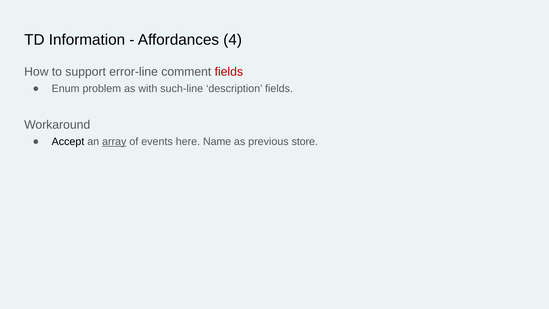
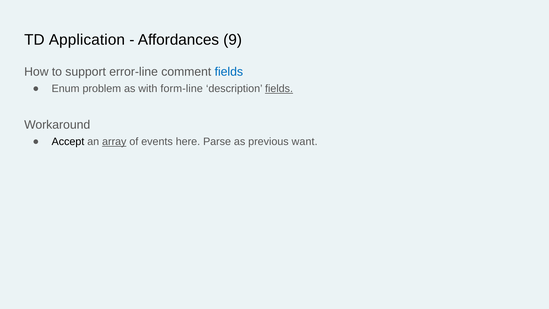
Information: Information -> Application (87, 40)
4: 4 -> 9 (233, 40)
fields colour: red -> blue (229, 72)
such-line: such-line -> form-line (182, 89)
fields underline: none -> present (279, 89)
Name: Name -> Parse (217, 142)
store: store -> want (305, 142)
